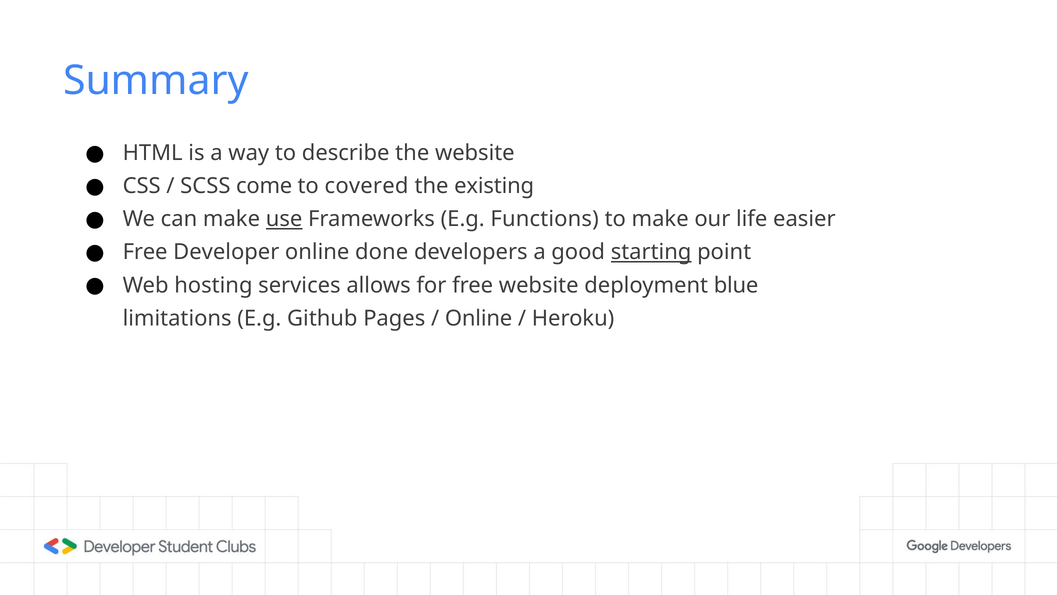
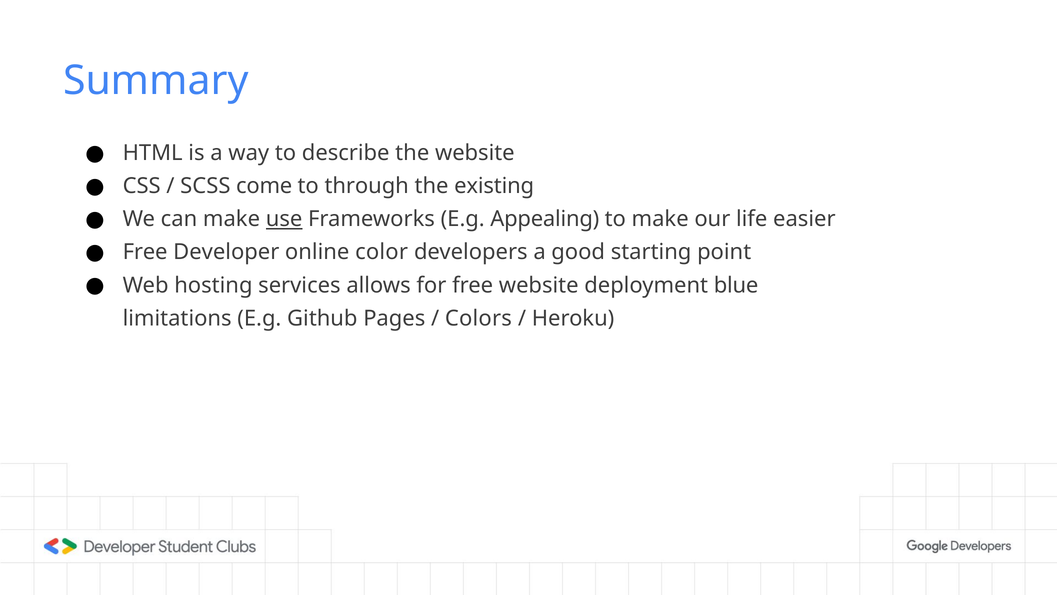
covered: covered -> through (367, 186)
Functions: Functions -> Appealing (545, 219)
done: done -> color (382, 252)
starting underline: present -> none (651, 252)
Online: Online -> Colors (478, 318)
